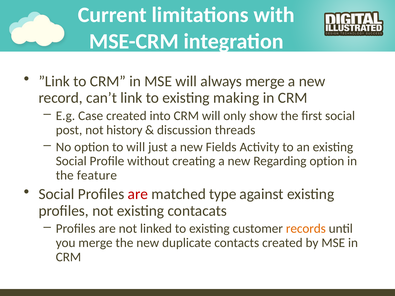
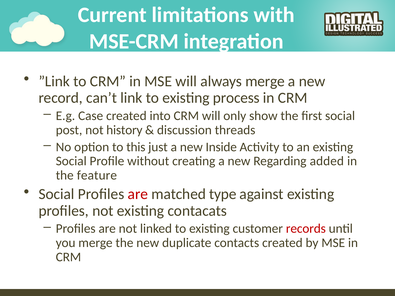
making: making -> process (236, 98)
to will: will -> this (136, 147)
Fields: Fields -> Inside (221, 147)
Regarding option: option -> added (327, 161)
records colour: orange -> red (306, 229)
